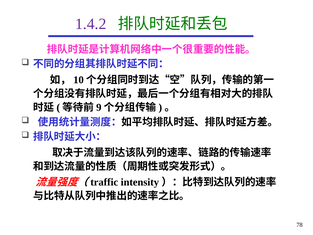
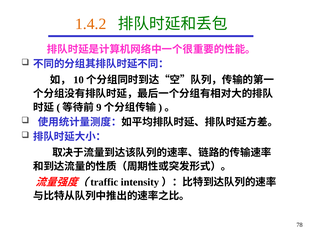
1.4.2 colour: purple -> orange (91, 24)
